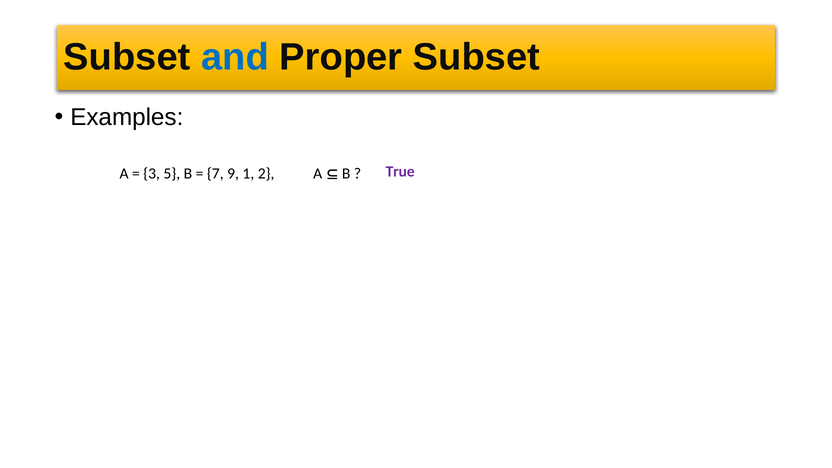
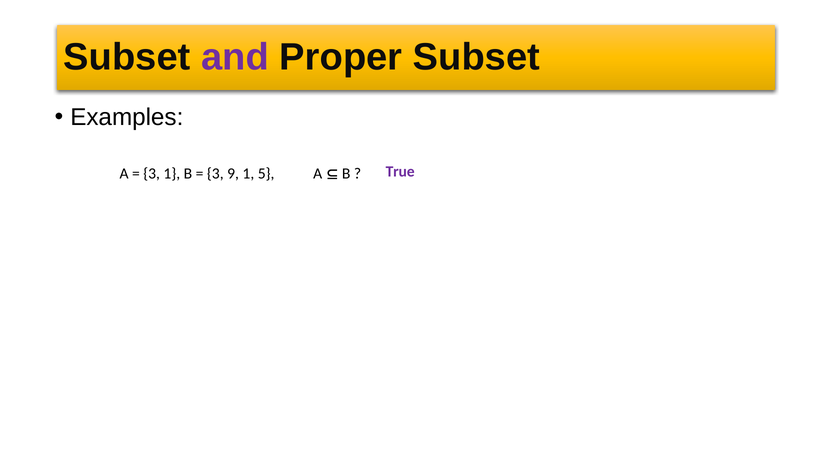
and colour: blue -> purple (235, 57)
3 5: 5 -> 1 (172, 174)
7: 7 -> 3 (215, 174)
2: 2 -> 5 (266, 174)
